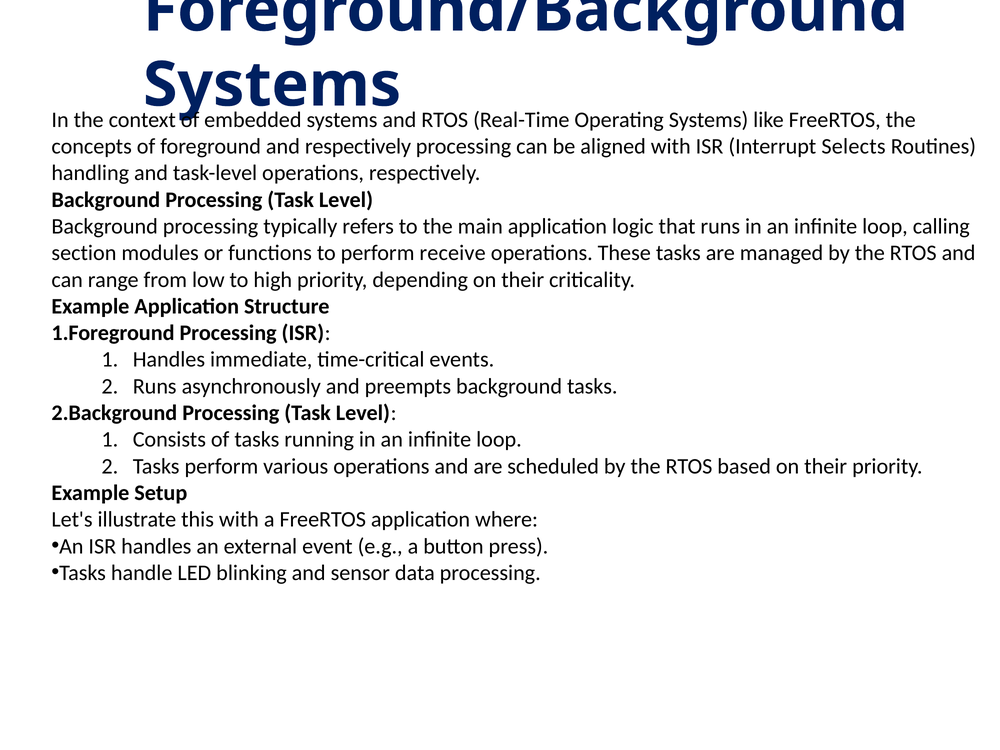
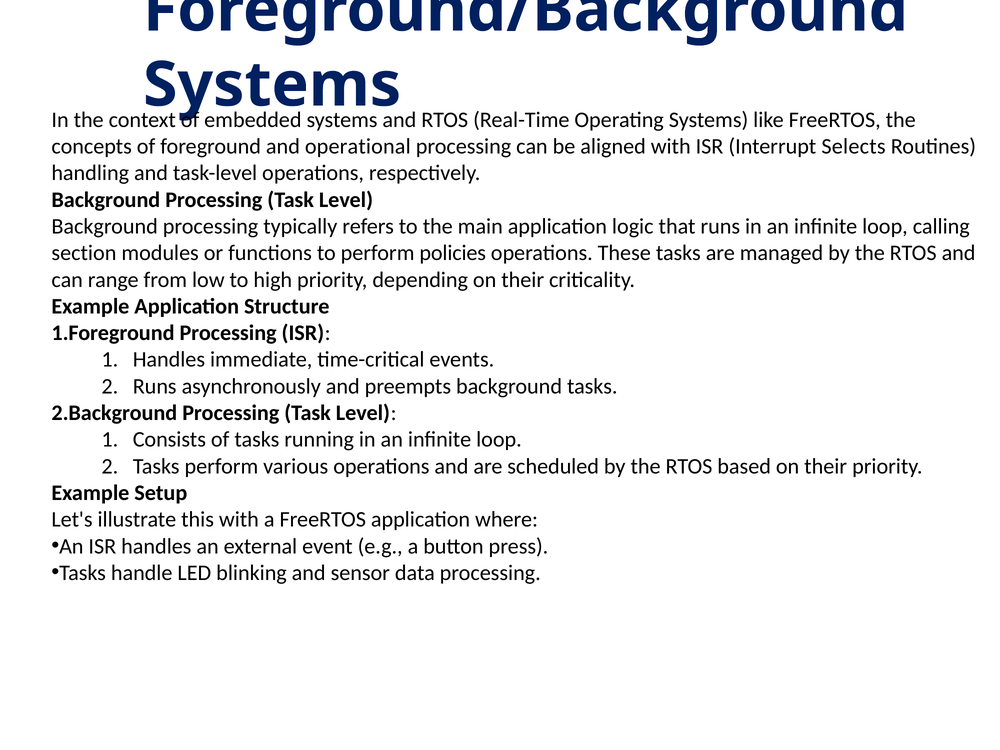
and respectively: respectively -> operational (358, 146)
receive: receive -> policies (453, 253)
